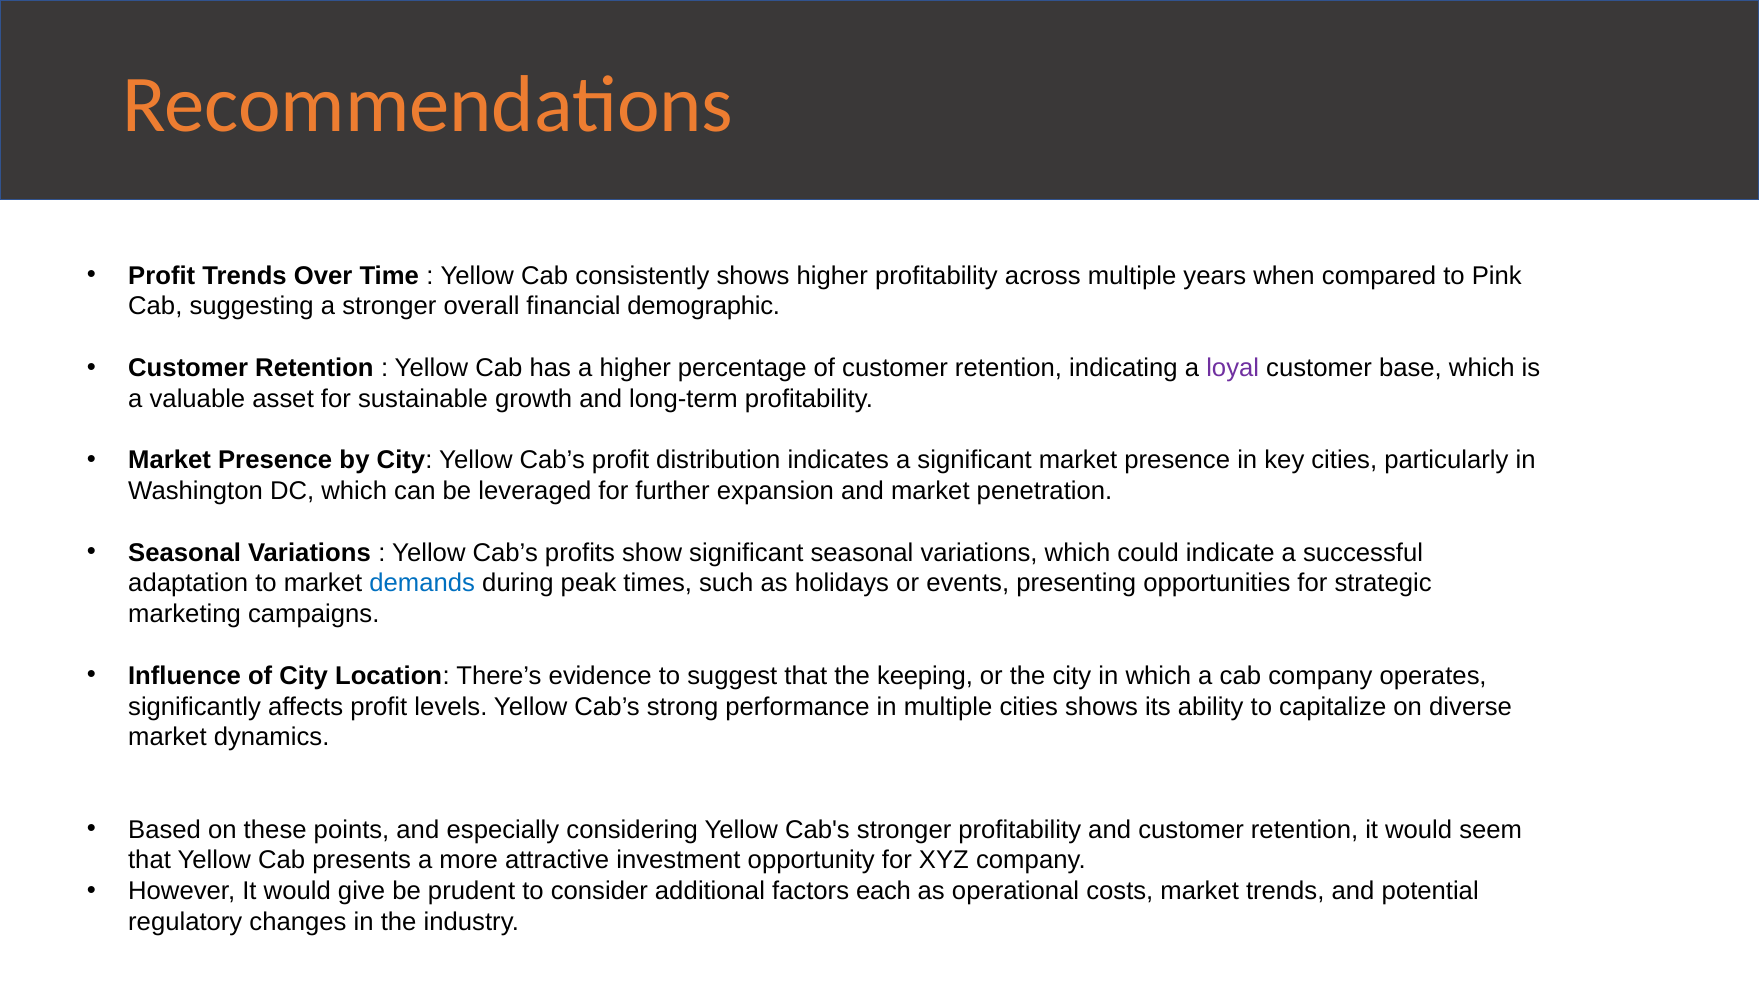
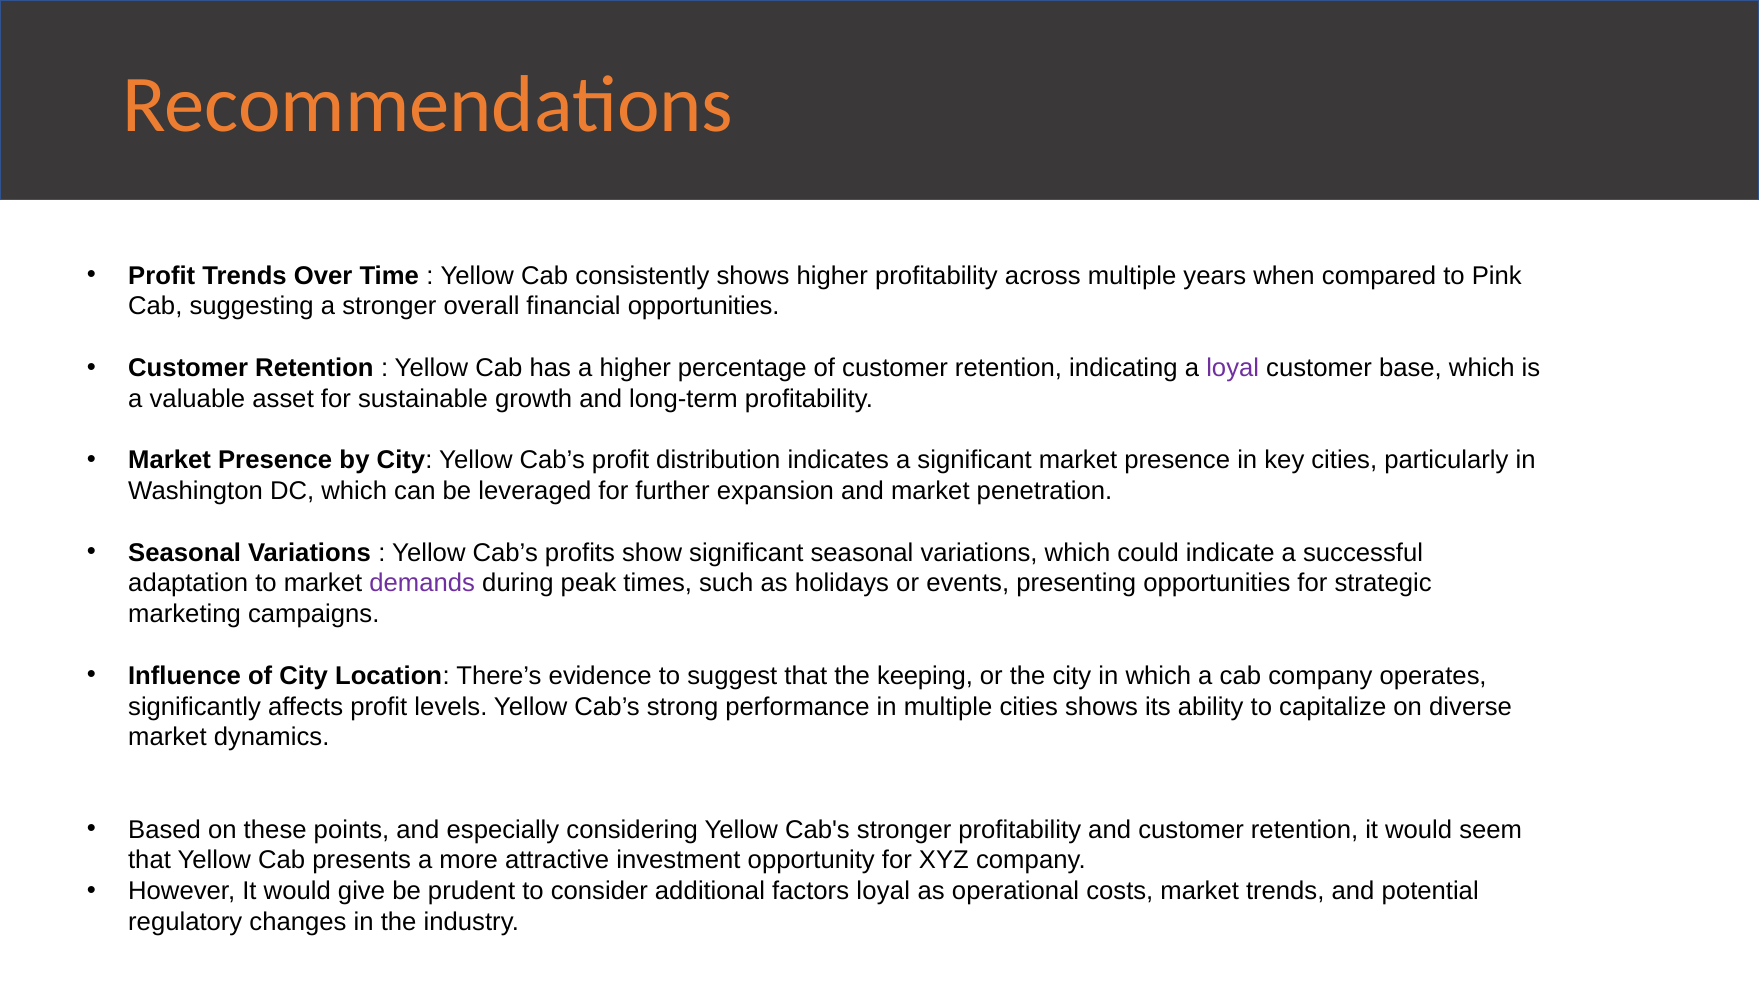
financial demographic: demographic -> opportunities (704, 306)
demands colour: blue -> purple (422, 584)
factors each: each -> loyal (883, 892)
